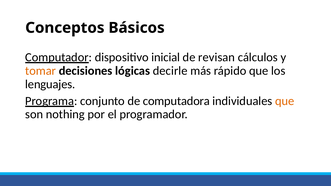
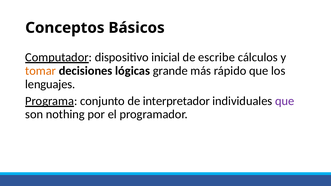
revisan: revisan -> escribe (217, 57)
decirle: decirle -> grande (170, 71)
computadora: computadora -> interpretador (176, 101)
que colour: orange -> purple (285, 101)
